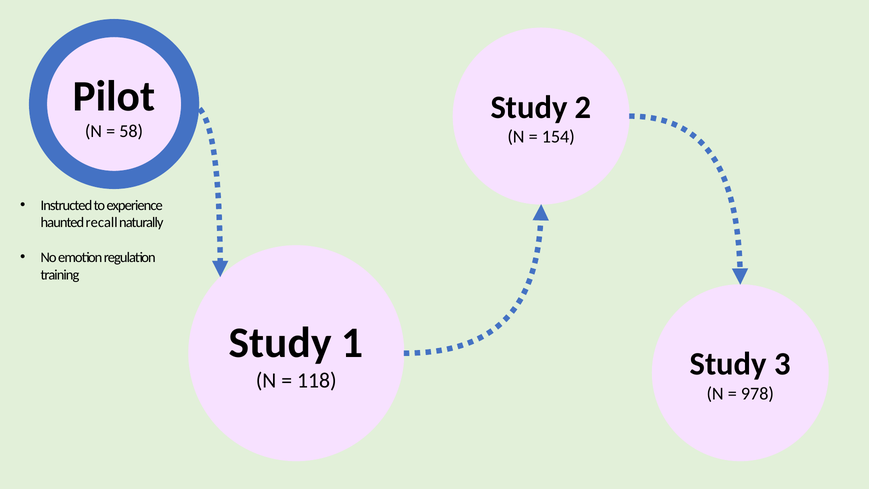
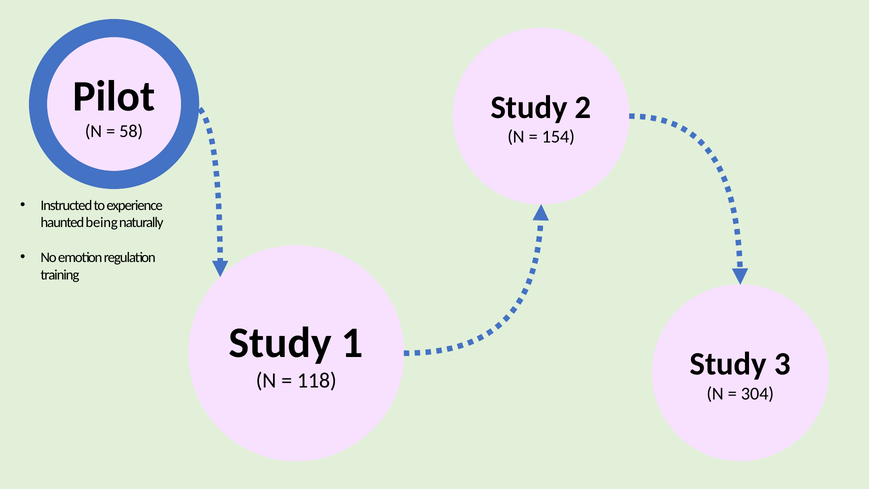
recall: recall -> being (102, 223)
978: 978 -> 304 (757, 393)
